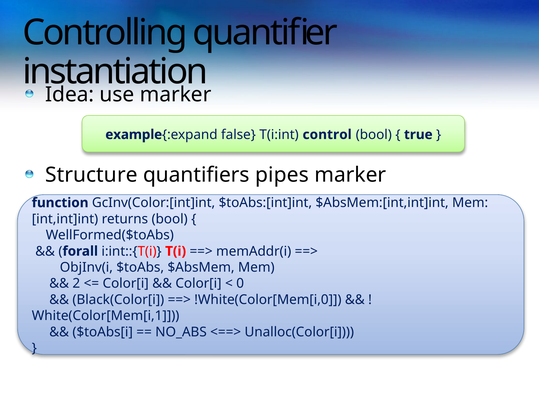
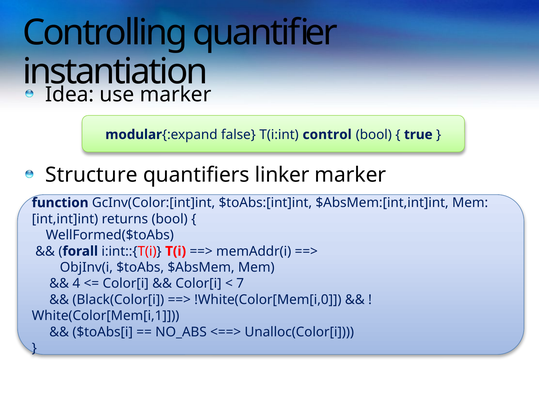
example: example -> modular (134, 135)
pipes: pipes -> linker (282, 175)
2: 2 -> 4 (76, 284)
0: 0 -> 7 (240, 284)
